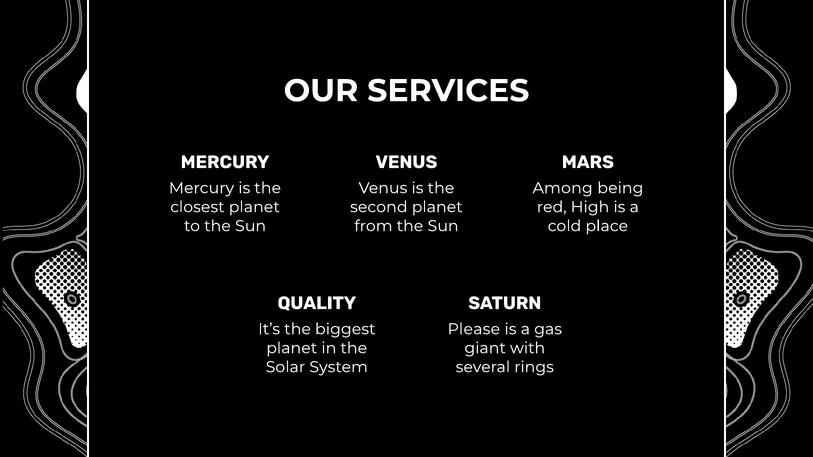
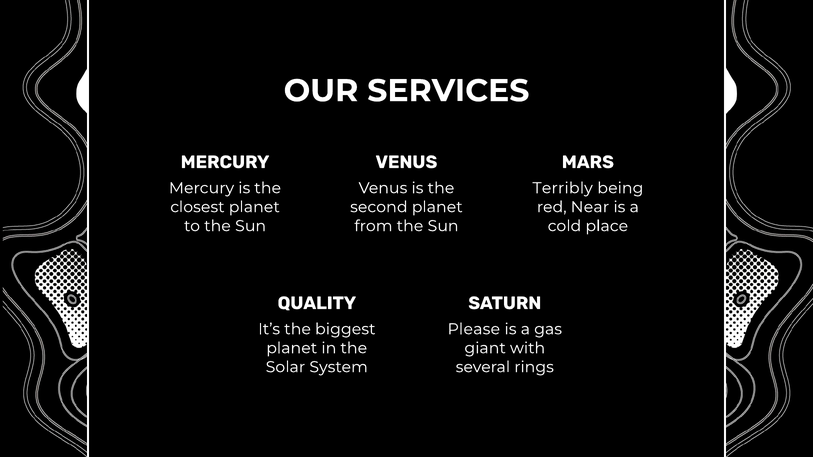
Among: Among -> Terribly (563, 188)
High: High -> Near (590, 207)
